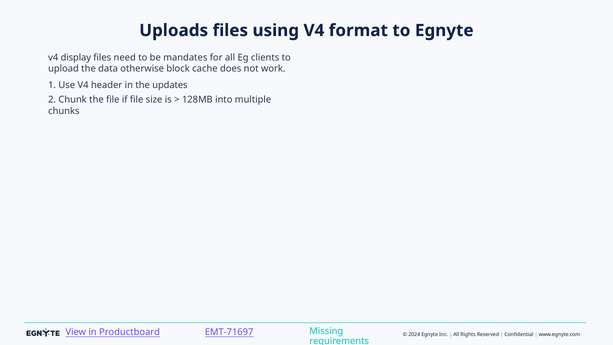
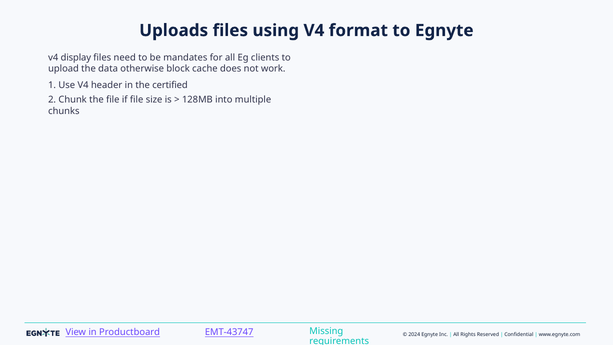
updates: updates -> certified (170, 85)
EMT-71697: EMT-71697 -> EMT-43747 (229, 332)
